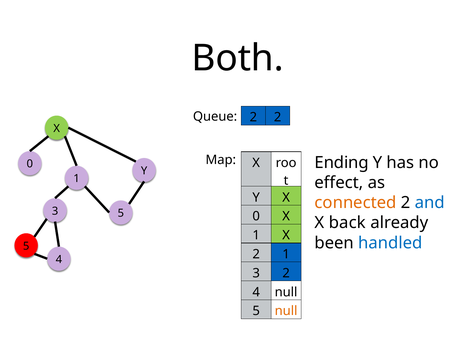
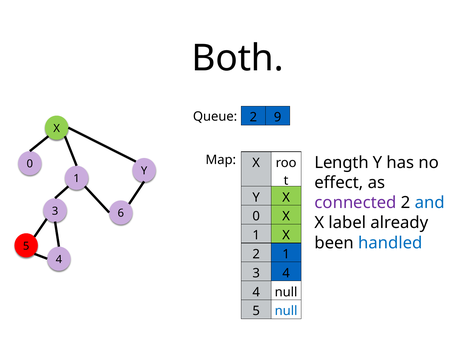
2 2: 2 -> 9 (278, 117)
Ending: Ending -> Length (342, 163)
connected colour: orange -> purple (356, 203)
3 5: 5 -> 6 (121, 213)
back: back -> label (347, 223)
2: 2 -> 4 (286, 273)
null colour: orange -> blue (286, 311)
